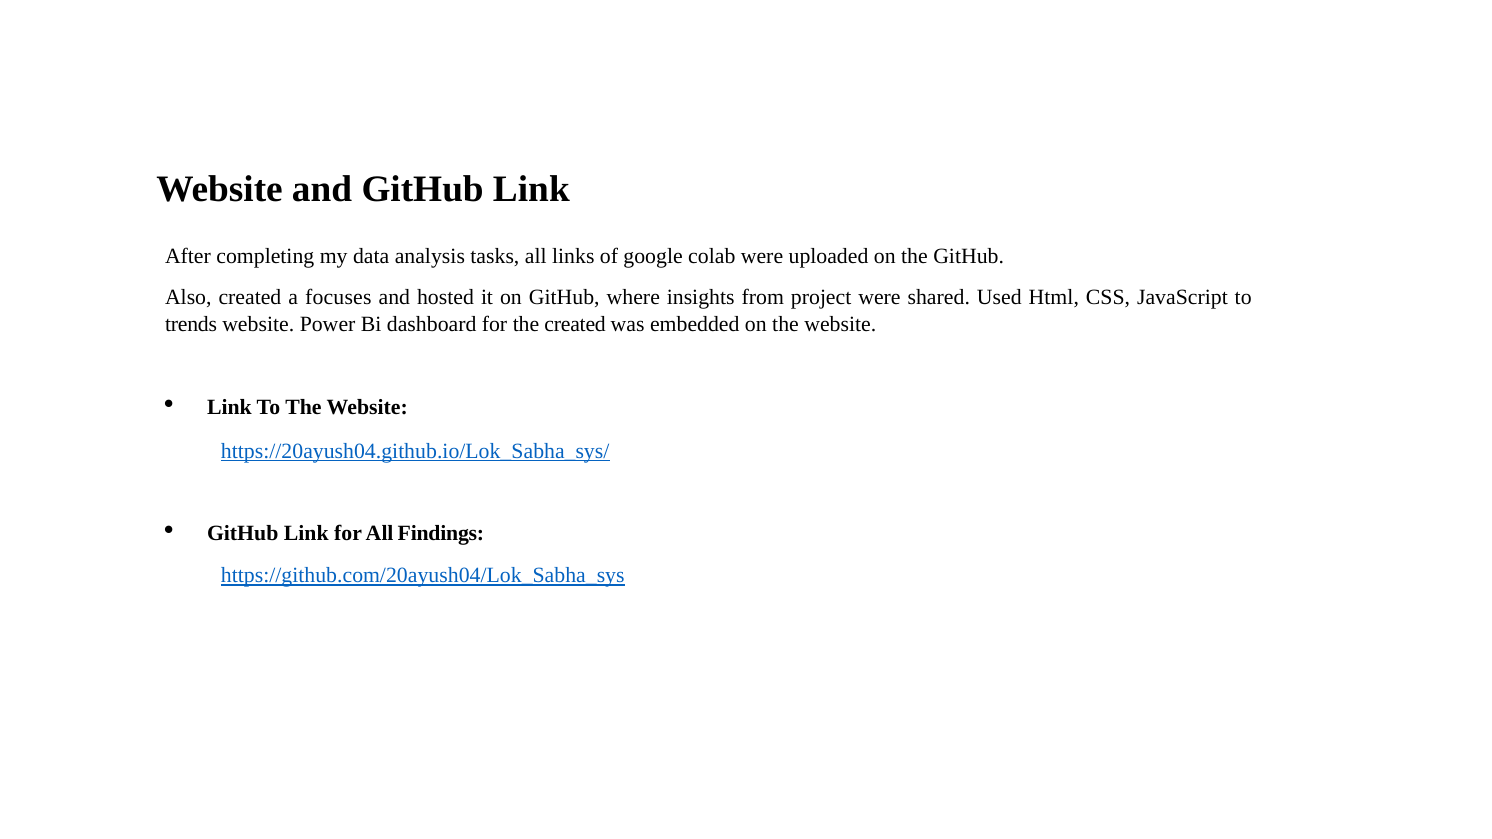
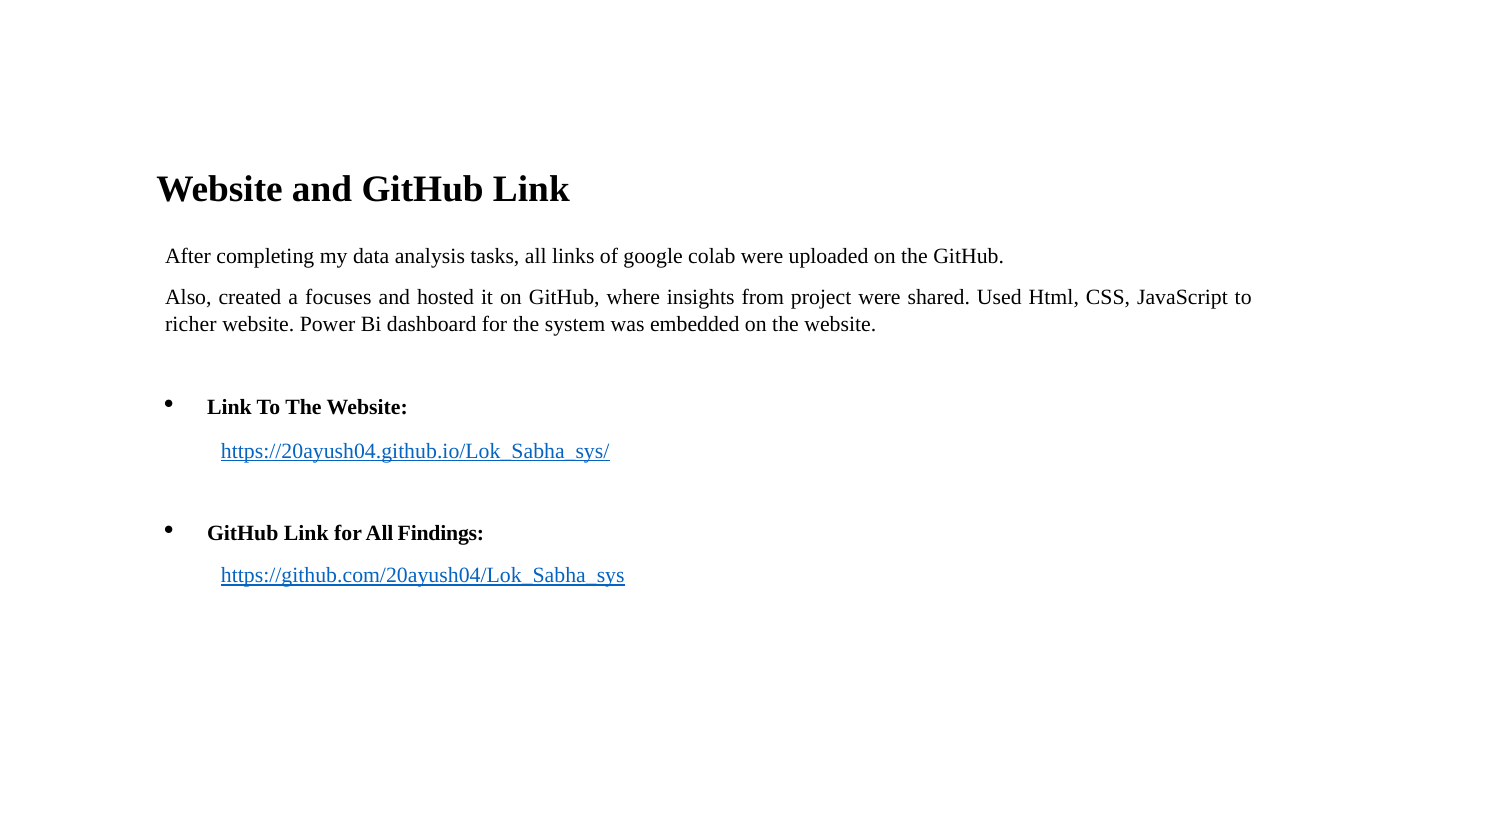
trends: trends -> richer (191, 325)
the created: created -> system (575, 325)
